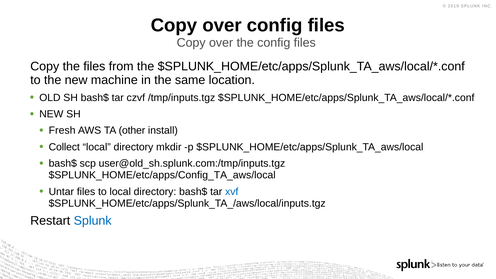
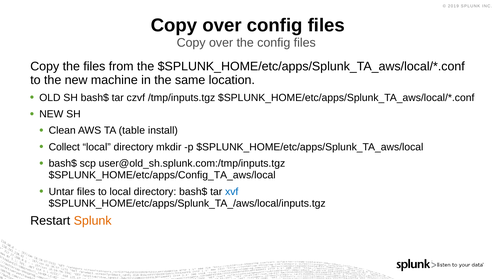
Fresh: Fresh -> Clean (62, 130)
other: other -> table (132, 130)
Splunk colour: blue -> orange (93, 221)
